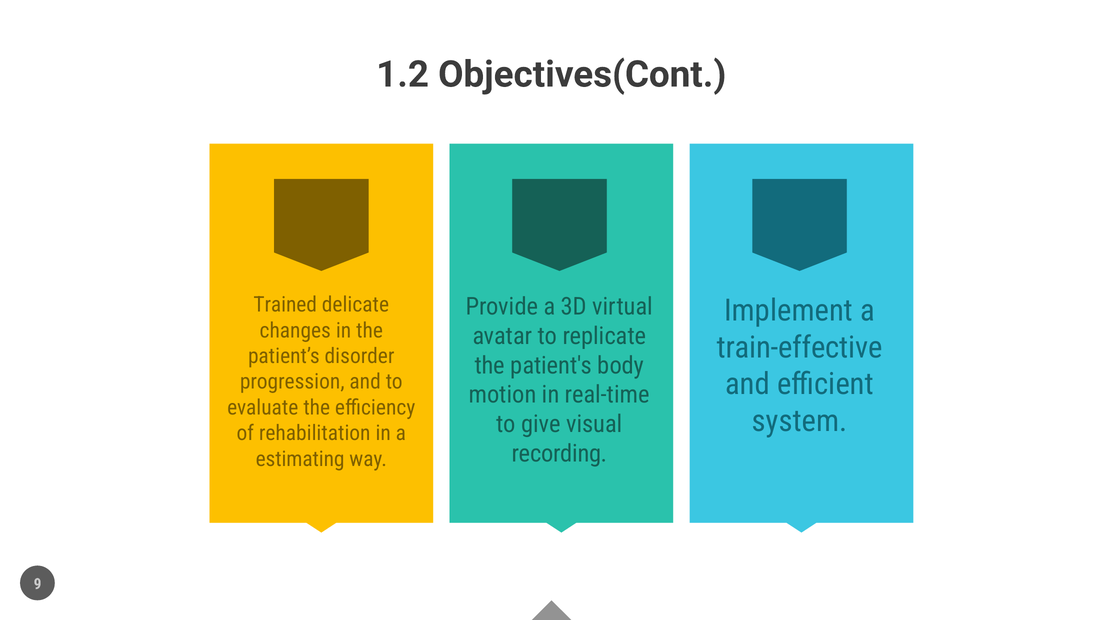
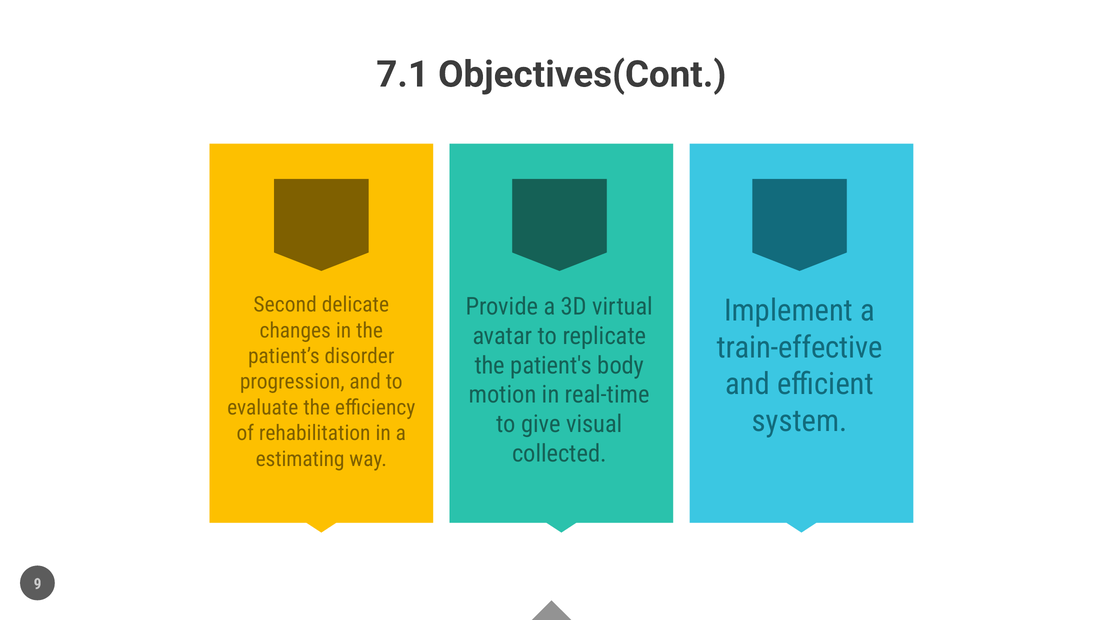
1.2: 1.2 -> 7.1 (403, 75)
Trained: Trained -> Second (285, 305)
recording: recording -> collected (559, 454)
